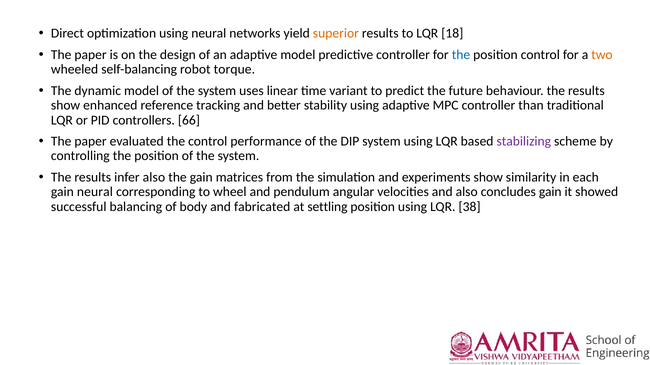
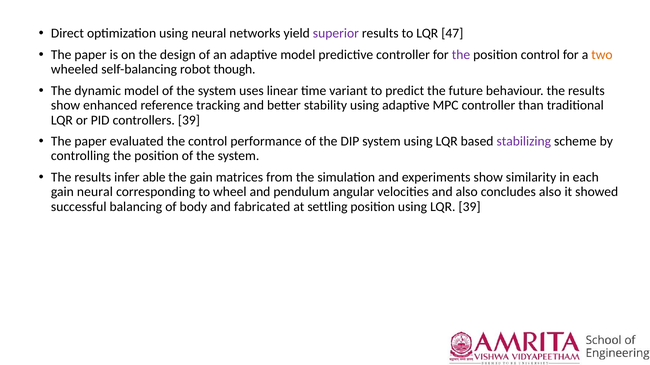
superior colour: orange -> purple (336, 34)
18: 18 -> 47 (452, 34)
the colour: blue -> purple (461, 55)
torque: torque -> though (235, 70)
controllers 66: 66 -> 39 (189, 120)
infer also: also -> able (154, 178)
concludes gain: gain -> also (550, 192)
LQR 38: 38 -> 39 (470, 207)
